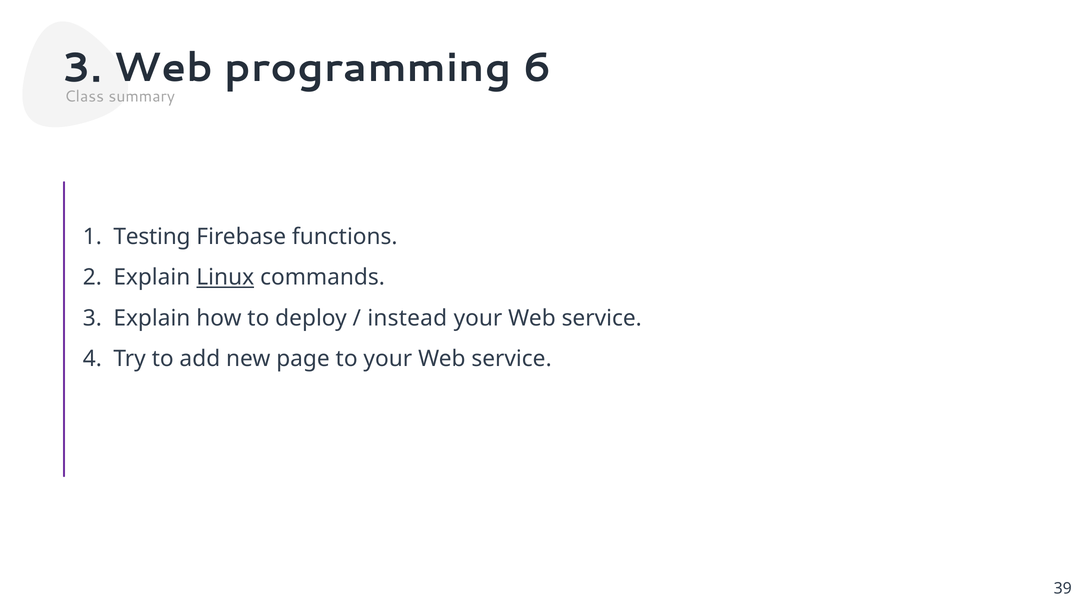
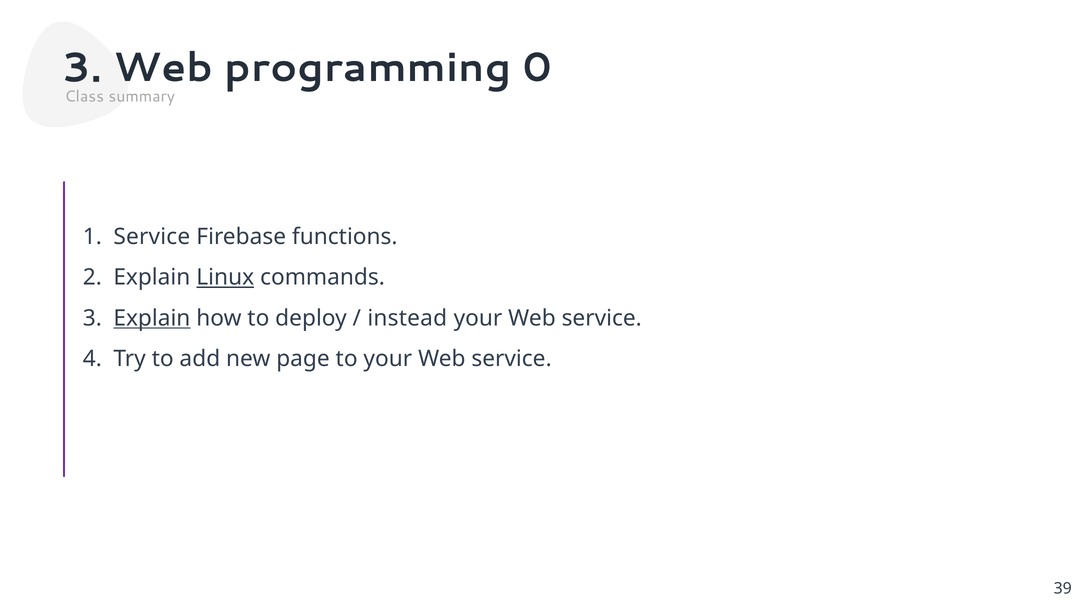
6: 6 -> 0 (537, 68)
1 Testing: Testing -> Service (152, 237)
Explain underline: none -> present (152, 318)
